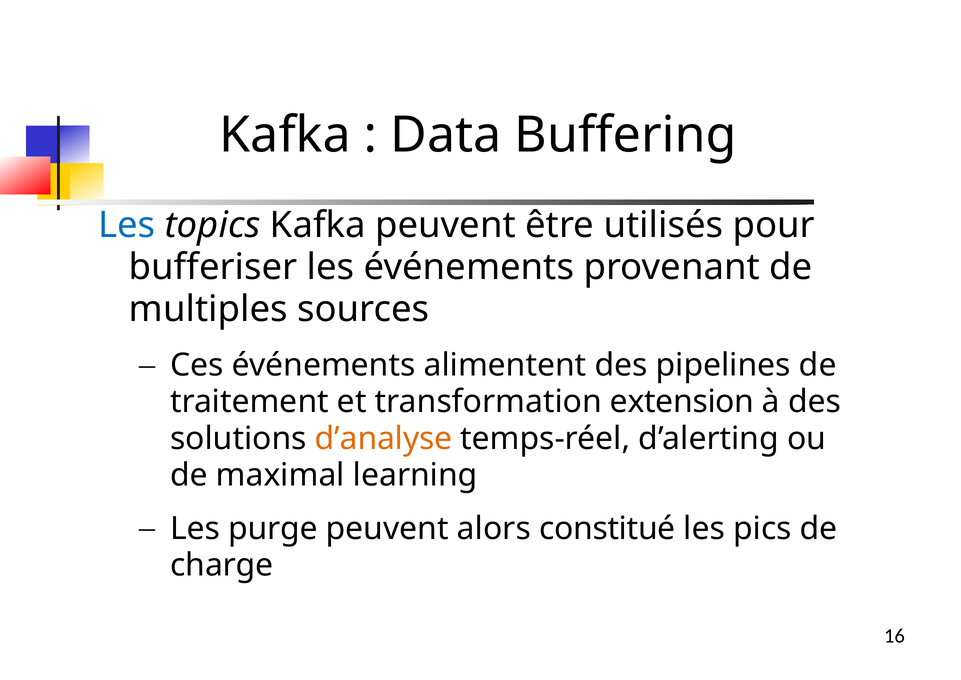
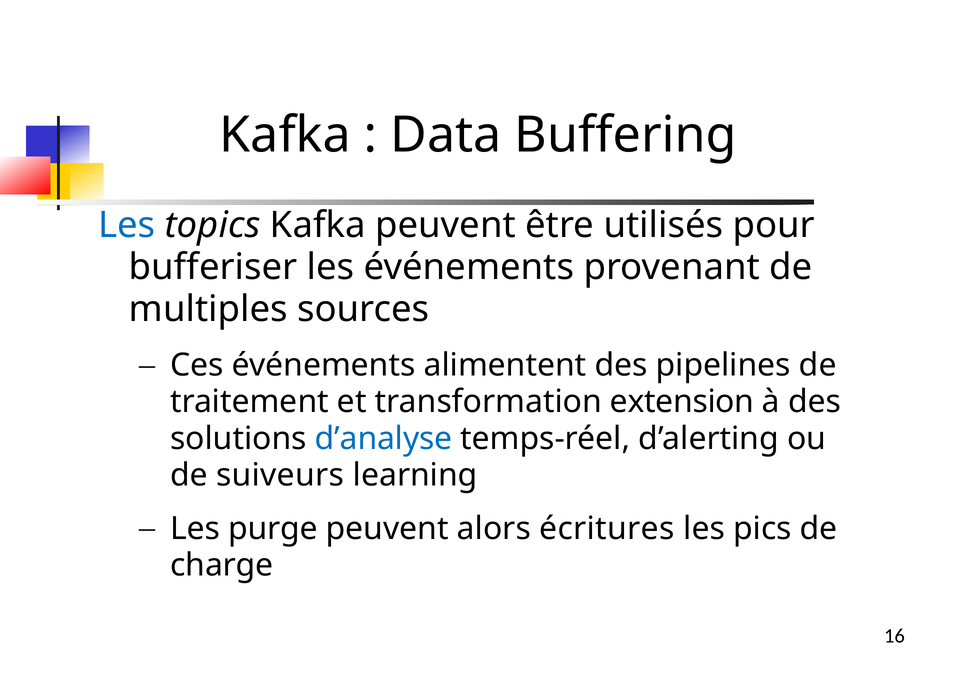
d’analyse colour: orange -> blue (384, 438)
maximal: maximal -> suiveurs (280, 475)
constitué: constitué -> écritures (607, 528)
